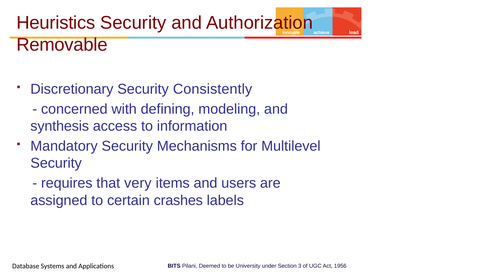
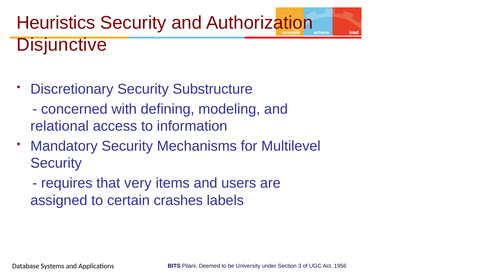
Removable: Removable -> Disjunctive (62, 45)
Consistently: Consistently -> Substructure (213, 89)
synthesis: synthesis -> relational (60, 126)
